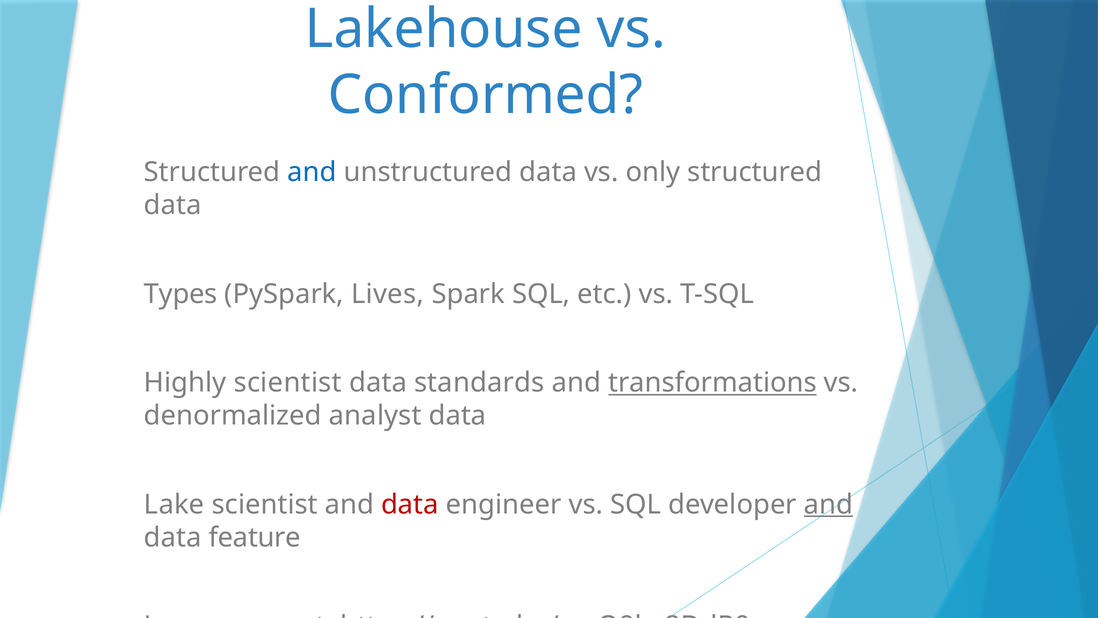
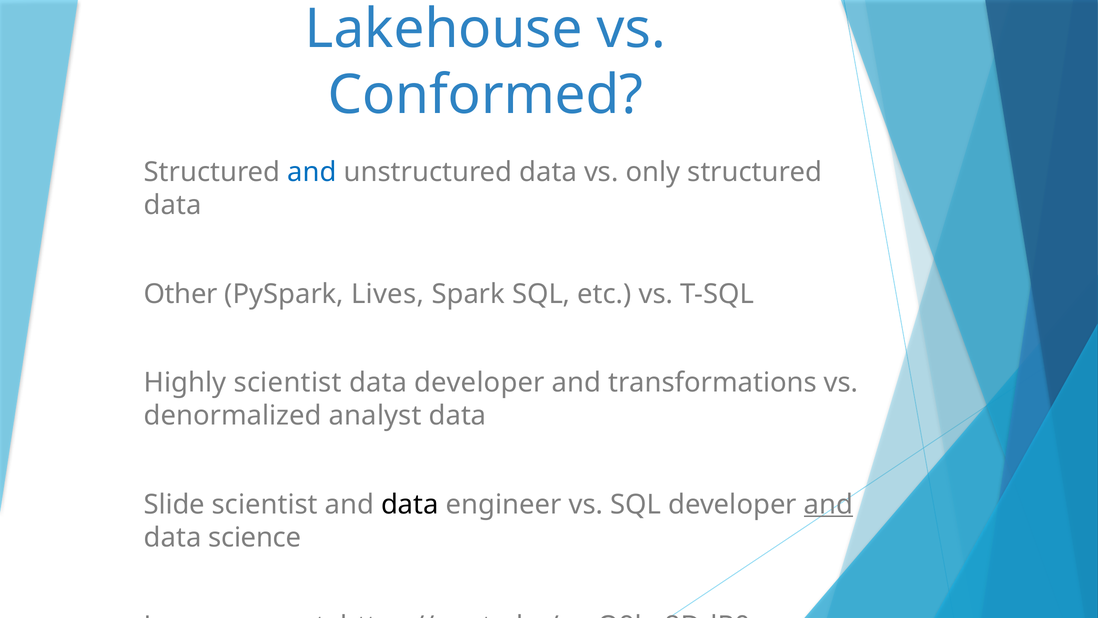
Types: Types -> Other (181, 294)
data standards: standards -> developer (479, 383)
transformations underline: present -> none (712, 383)
Lake: Lake -> Slide (174, 504)
data colour: red -> black (410, 504)
feature: feature -> science (255, 537)
